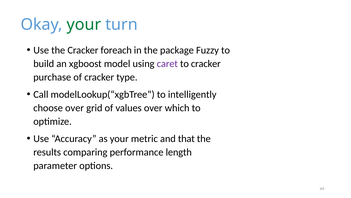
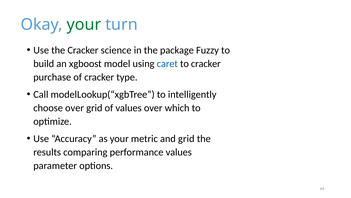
foreach: foreach -> science (116, 50)
caret colour: purple -> blue (167, 64)
and that: that -> grid (186, 138)
performance length: length -> values (179, 152)
